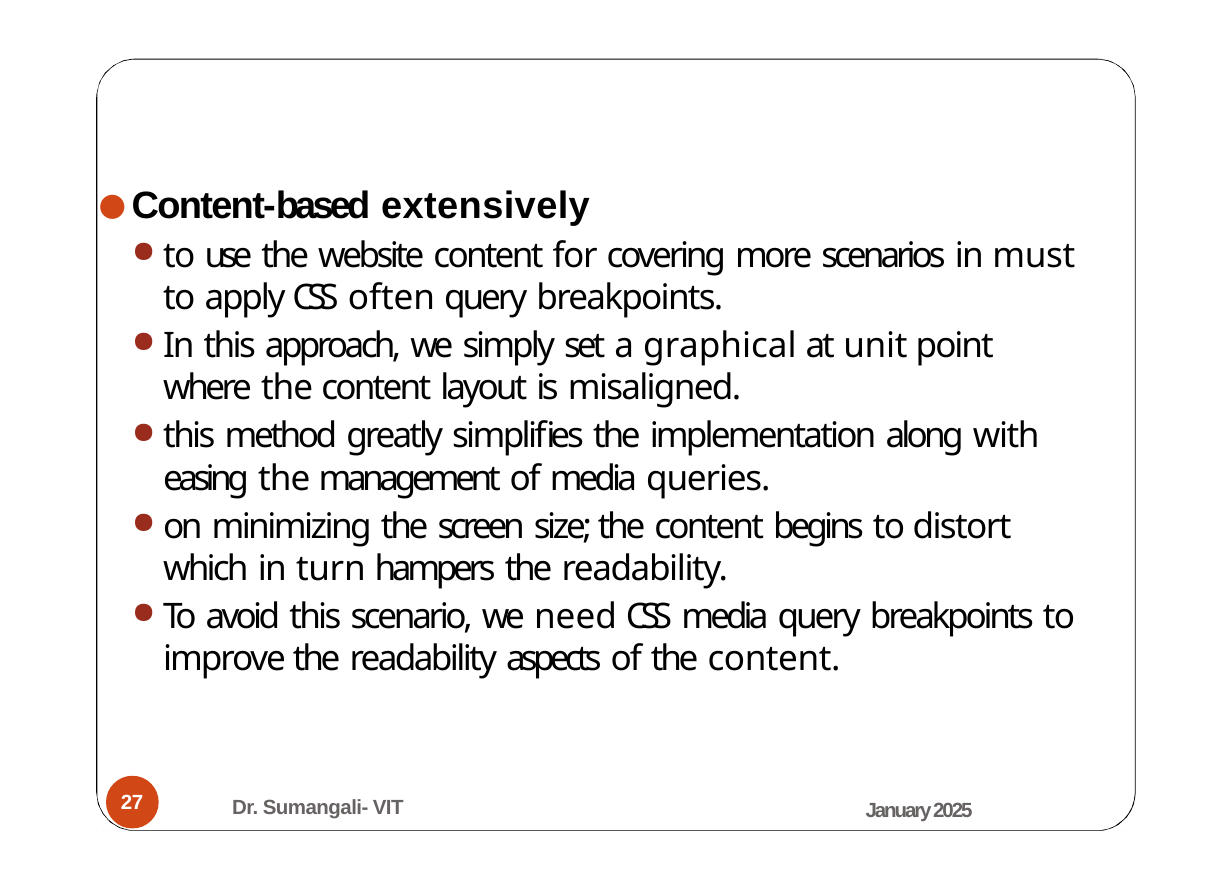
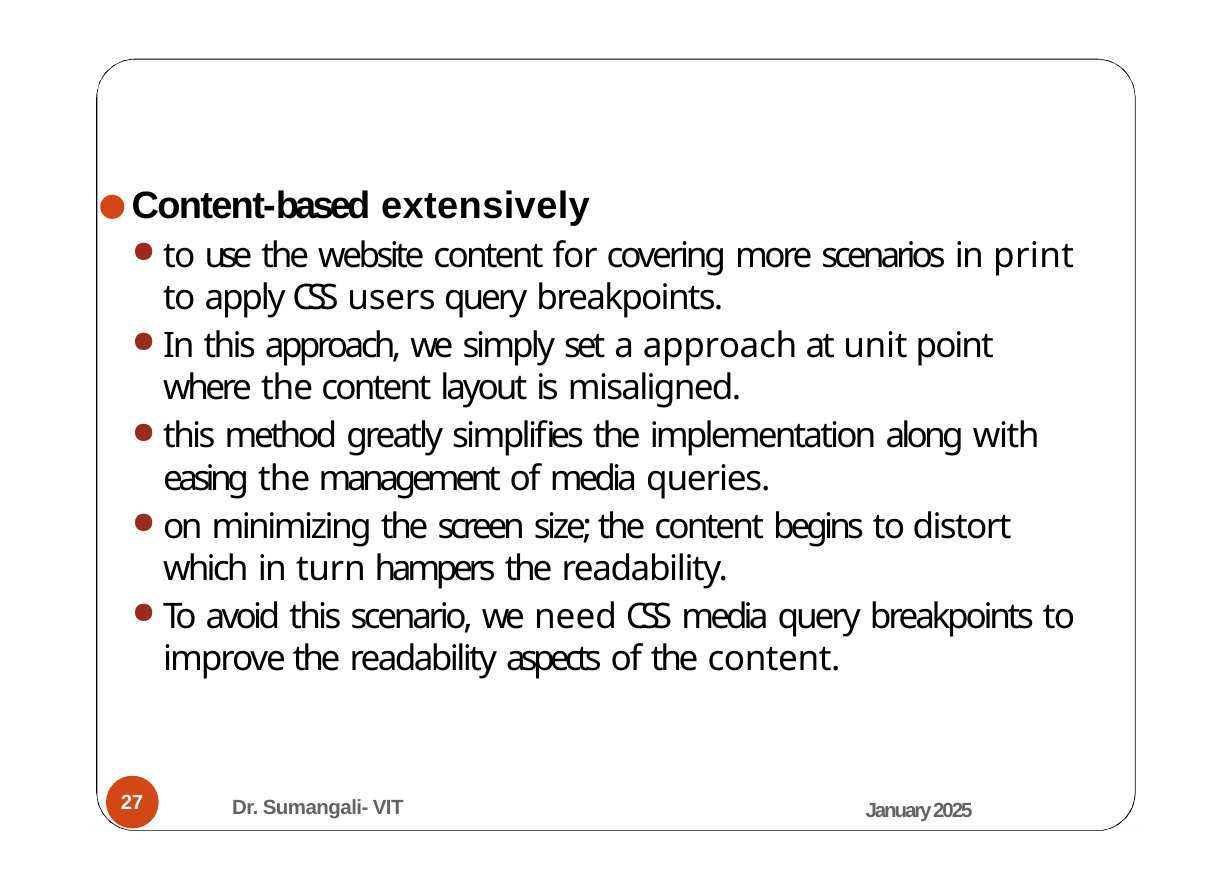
must: must -> print (1034, 256)
often: often -> users (392, 298)
a graphical: graphical -> approach (720, 346)
